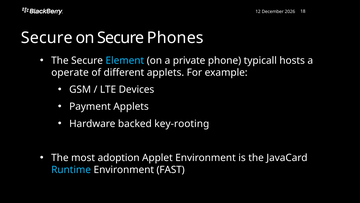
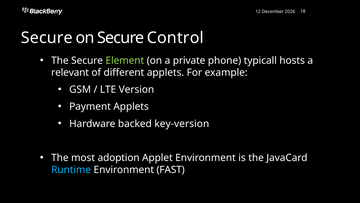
Phones: Phones -> Control (175, 38)
Element colour: light blue -> light green (125, 60)
operate: operate -> relevant (70, 72)
Devices: Devices -> Version (136, 89)
key-rooting: key-rooting -> key-version (182, 123)
